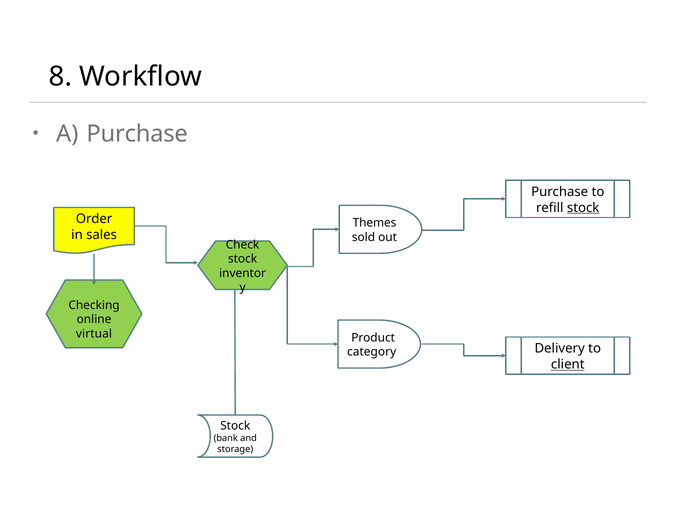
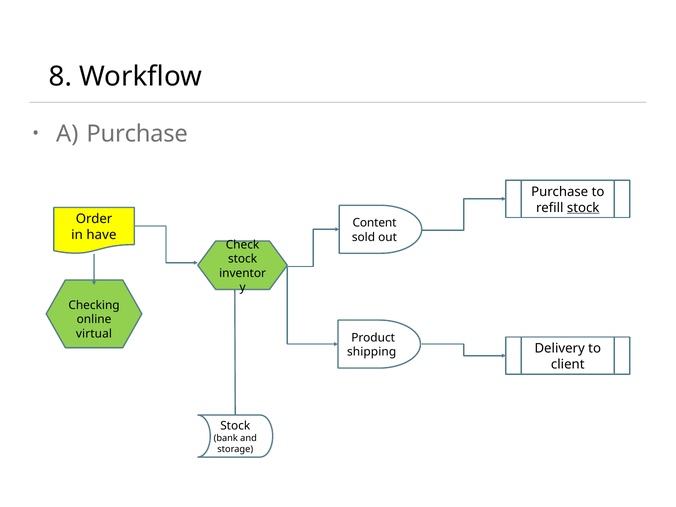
Themes: Themes -> Content (375, 223)
sales: sales -> have (101, 235)
category: category -> shipping (372, 352)
client underline: present -> none (568, 364)
